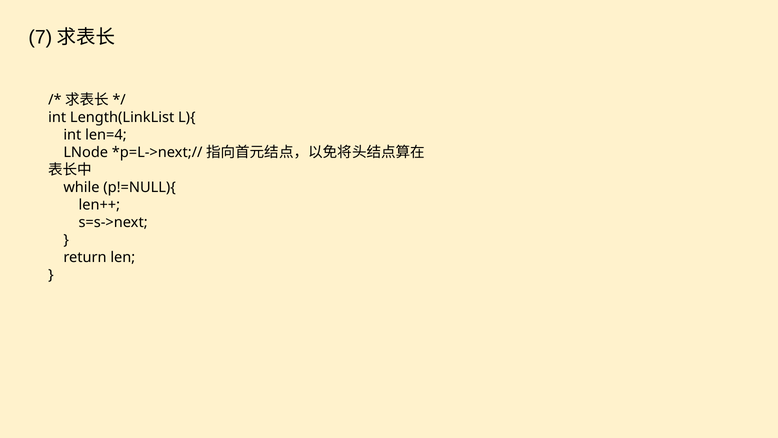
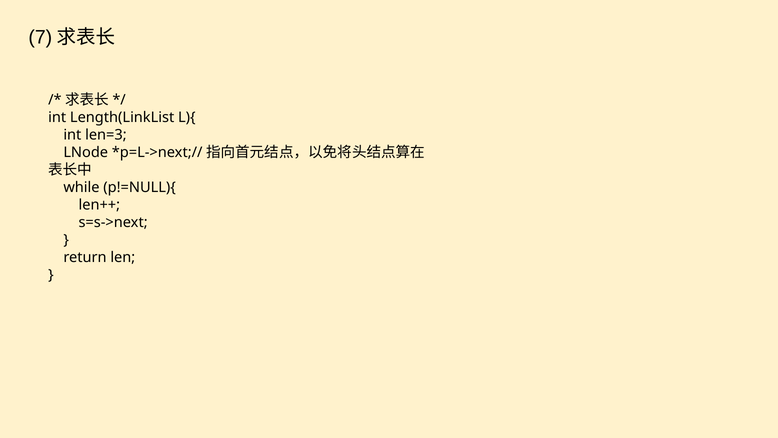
len=4: len=4 -> len=3 (106, 135)
